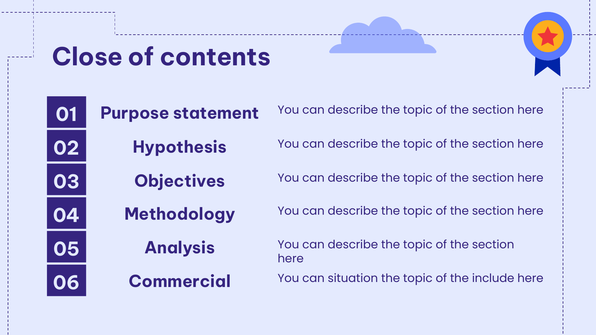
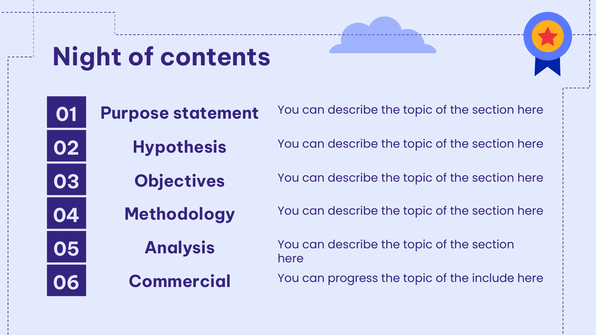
Close: Close -> Night (87, 57)
situation: situation -> progress (353, 279)
